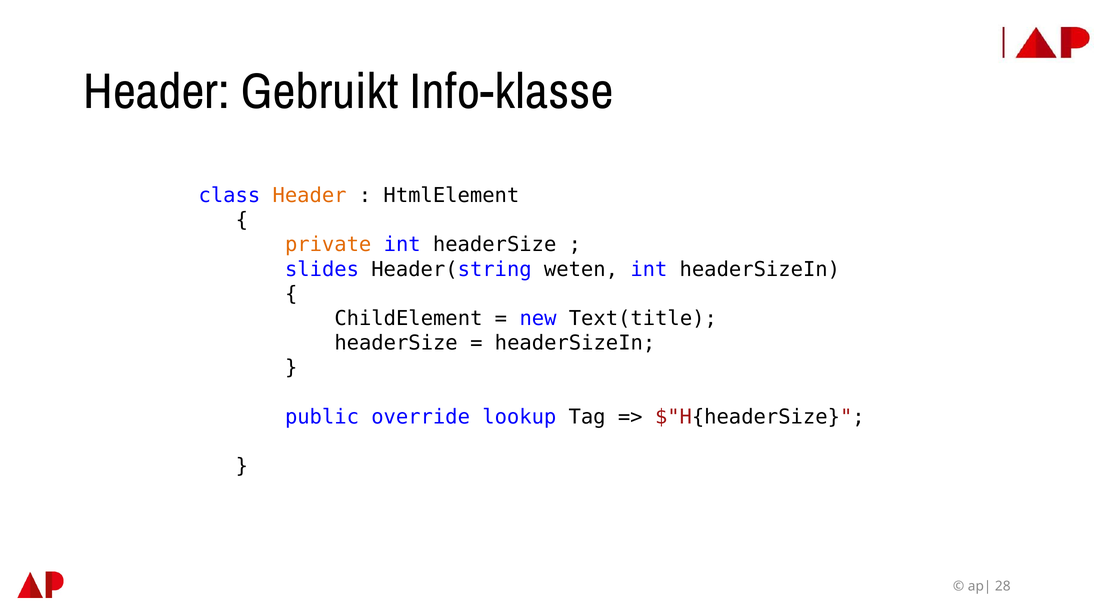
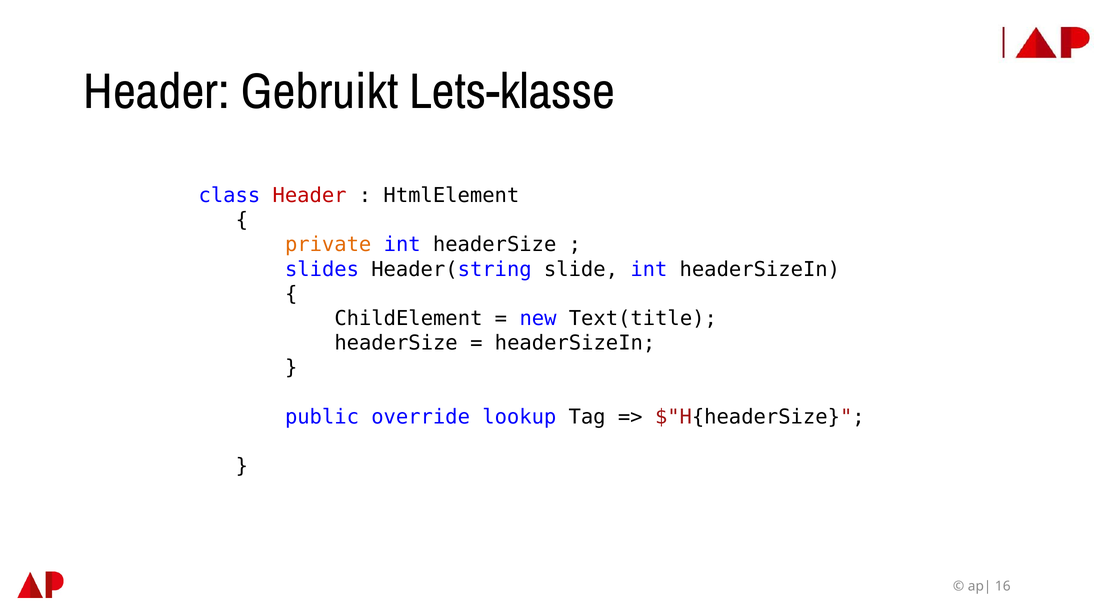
Info-klasse: Info-klasse -> Lets-klasse (512, 92)
Header colour: orange -> red (310, 196)
weten: weten -> slide (581, 269)
28: 28 -> 16 (1003, 587)
